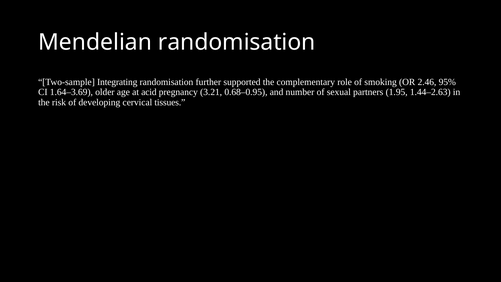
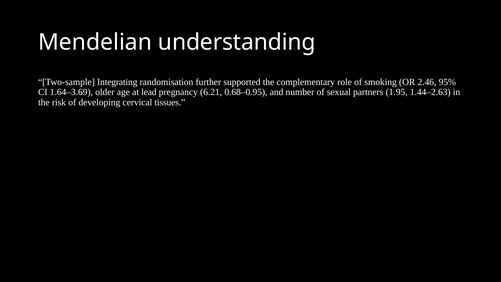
Mendelian randomisation: randomisation -> understanding (237, 42)
acid: acid -> lead (149, 92)
3.21: 3.21 -> 6.21 (211, 92)
